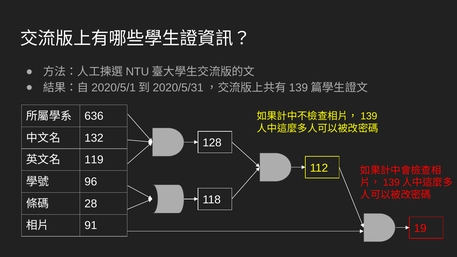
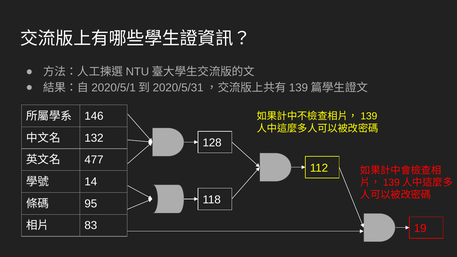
636: 636 -> 146 (94, 116)
119: 119 -> 477 (94, 160)
96: 96 -> 14 (91, 182)
28: 28 -> 95 (91, 204)
91: 91 -> 83 (91, 226)
